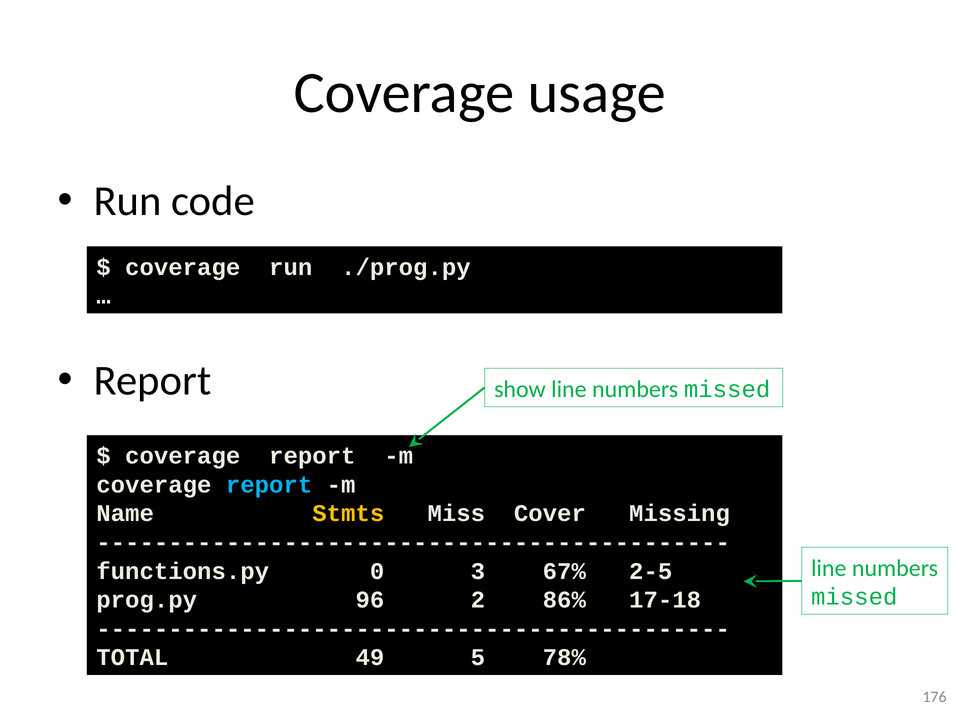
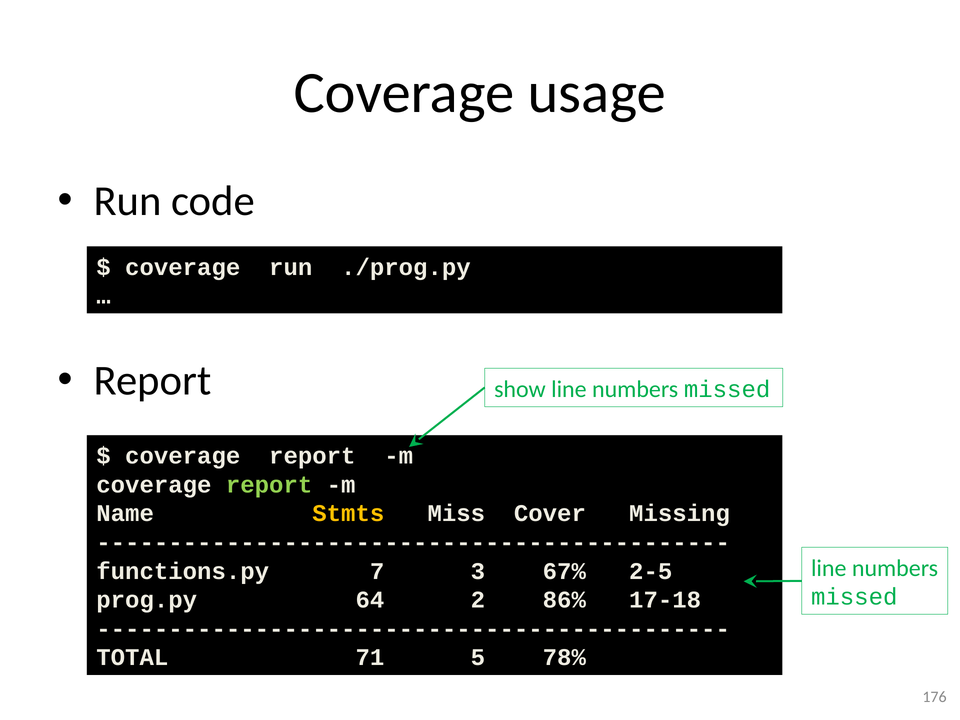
report colour: light blue -> light green (269, 485)
0: 0 -> 7 (377, 571)
96: 96 -> 64 (370, 600)
49: 49 -> 71 (370, 658)
